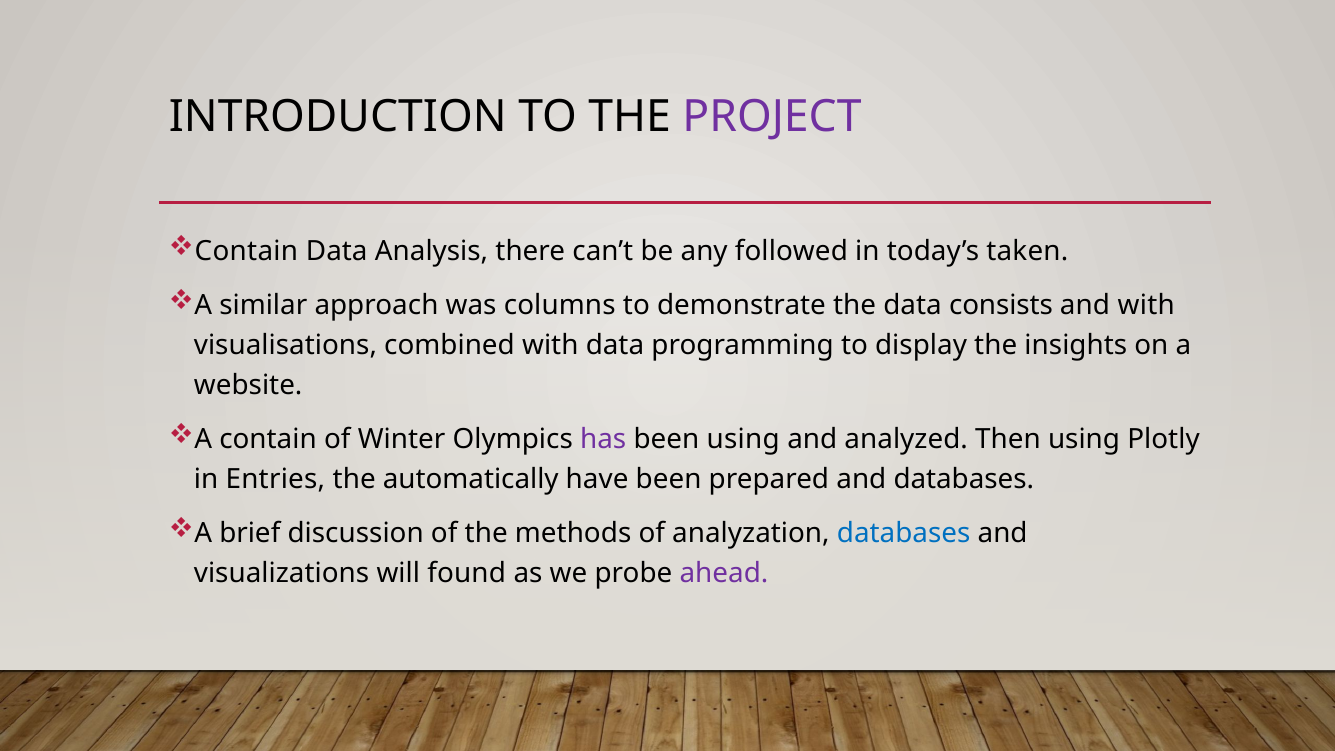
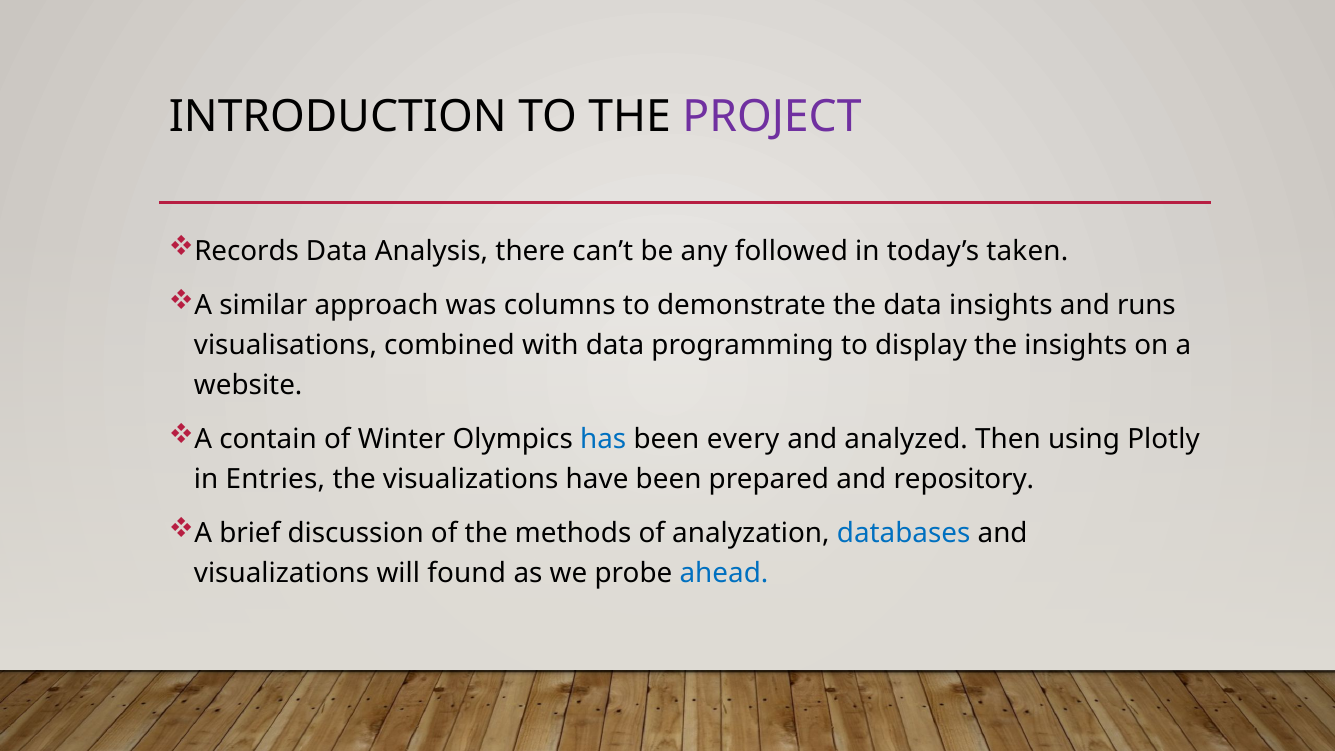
Contain: Contain -> Records (247, 251)
data consists: consists -> insights (1001, 305)
and with: with -> runs (1146, 305)
has colour: purple -> blue (603, 439)
been using: using -> every (743, 439)
the automatically: automatically -> visualizations (471, 479)
and databases: databases -> repository (964, 479)
ahead colour: purple -> blue (724, 573)
